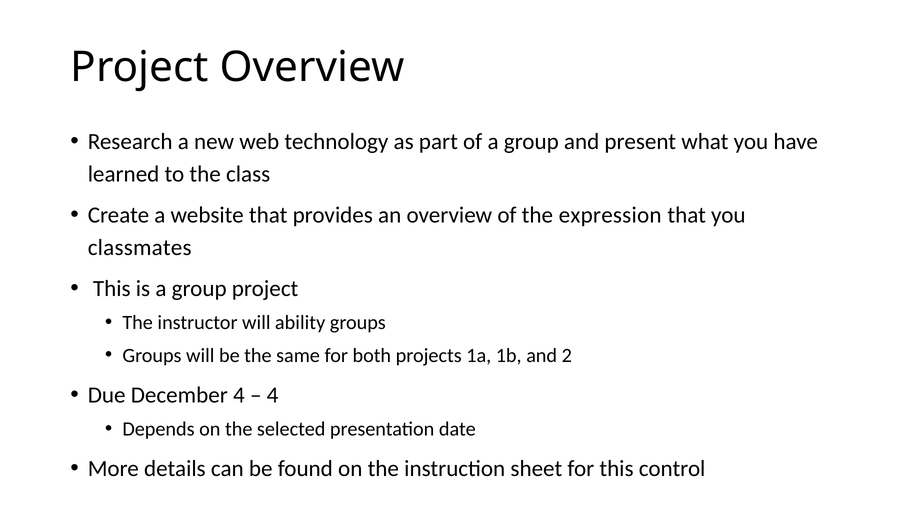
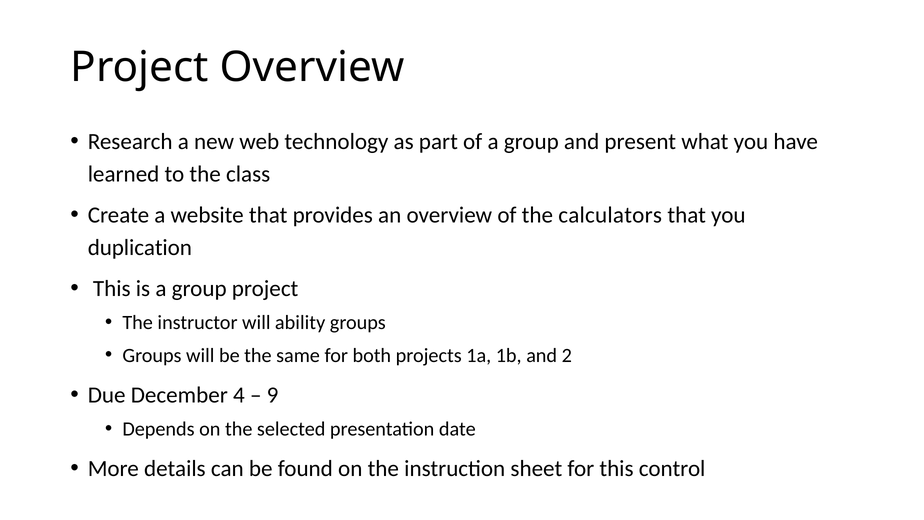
expression: expression -> calculators (610, 215)
classmates: classmates -> duplication (140, 247)
4: 4 -> 9 (273, 395)
